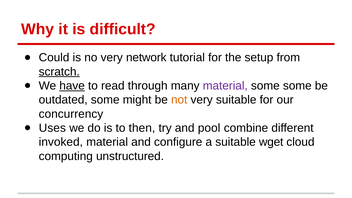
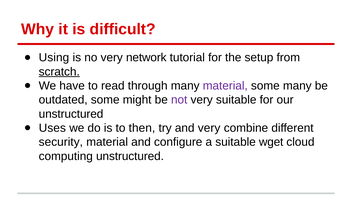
Could: Could -> Using (54, 58)
have underline: present -> none (72, 86)
some some: some -> many (297, 86)
not colour: orange -> purple (179, 100)
concurrency: concurrency -> unstructured (71, 114)
and pool: pool -> very (209, 128)
invoked: invoked -> security (61, 142)
